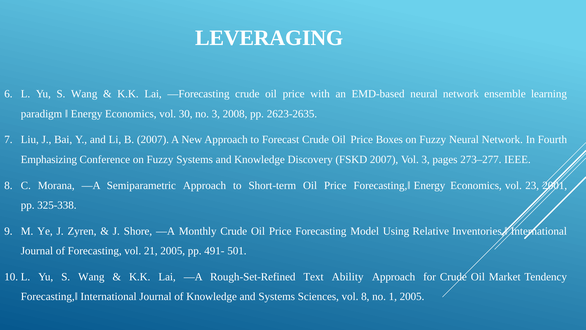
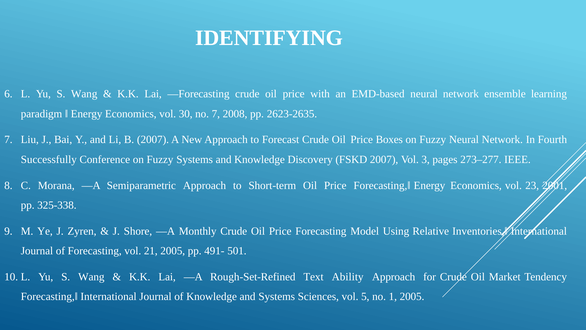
LEVERAGING: LEVERAGING -> IDENTIFYING (269, 38)
no 3: 3 -> 7 (216, 114)
Emphasizing: Emphasizing -> Successfully (49, 159)
vol 8: 8 -> 5 (365, 296)
